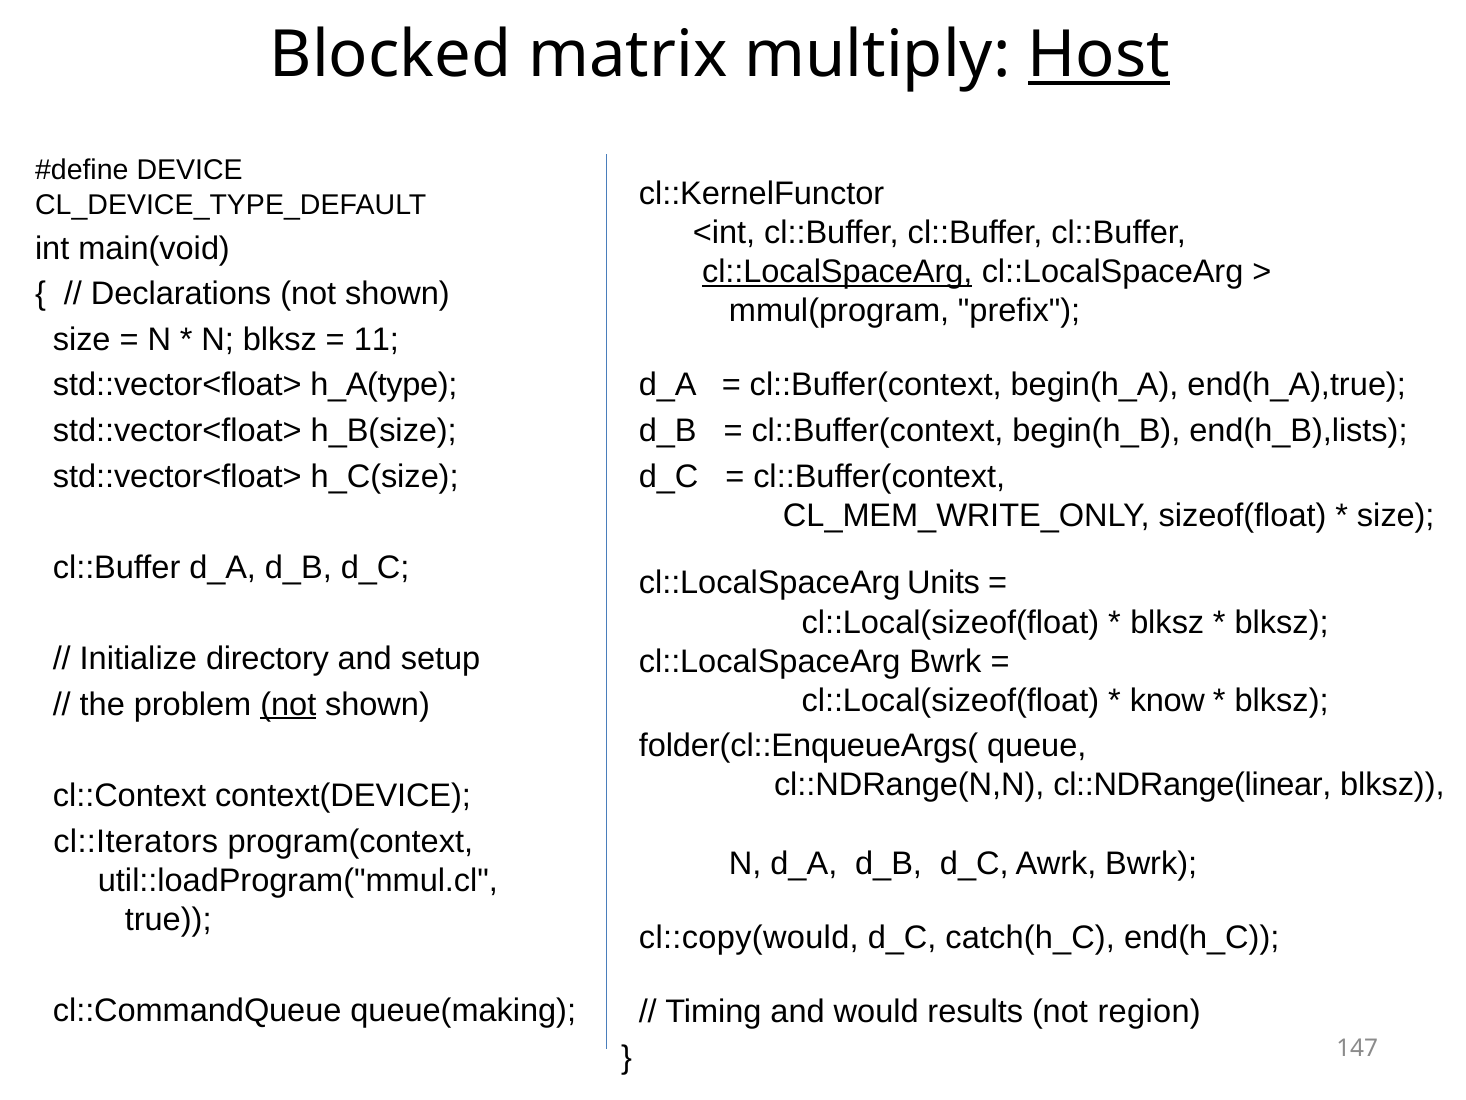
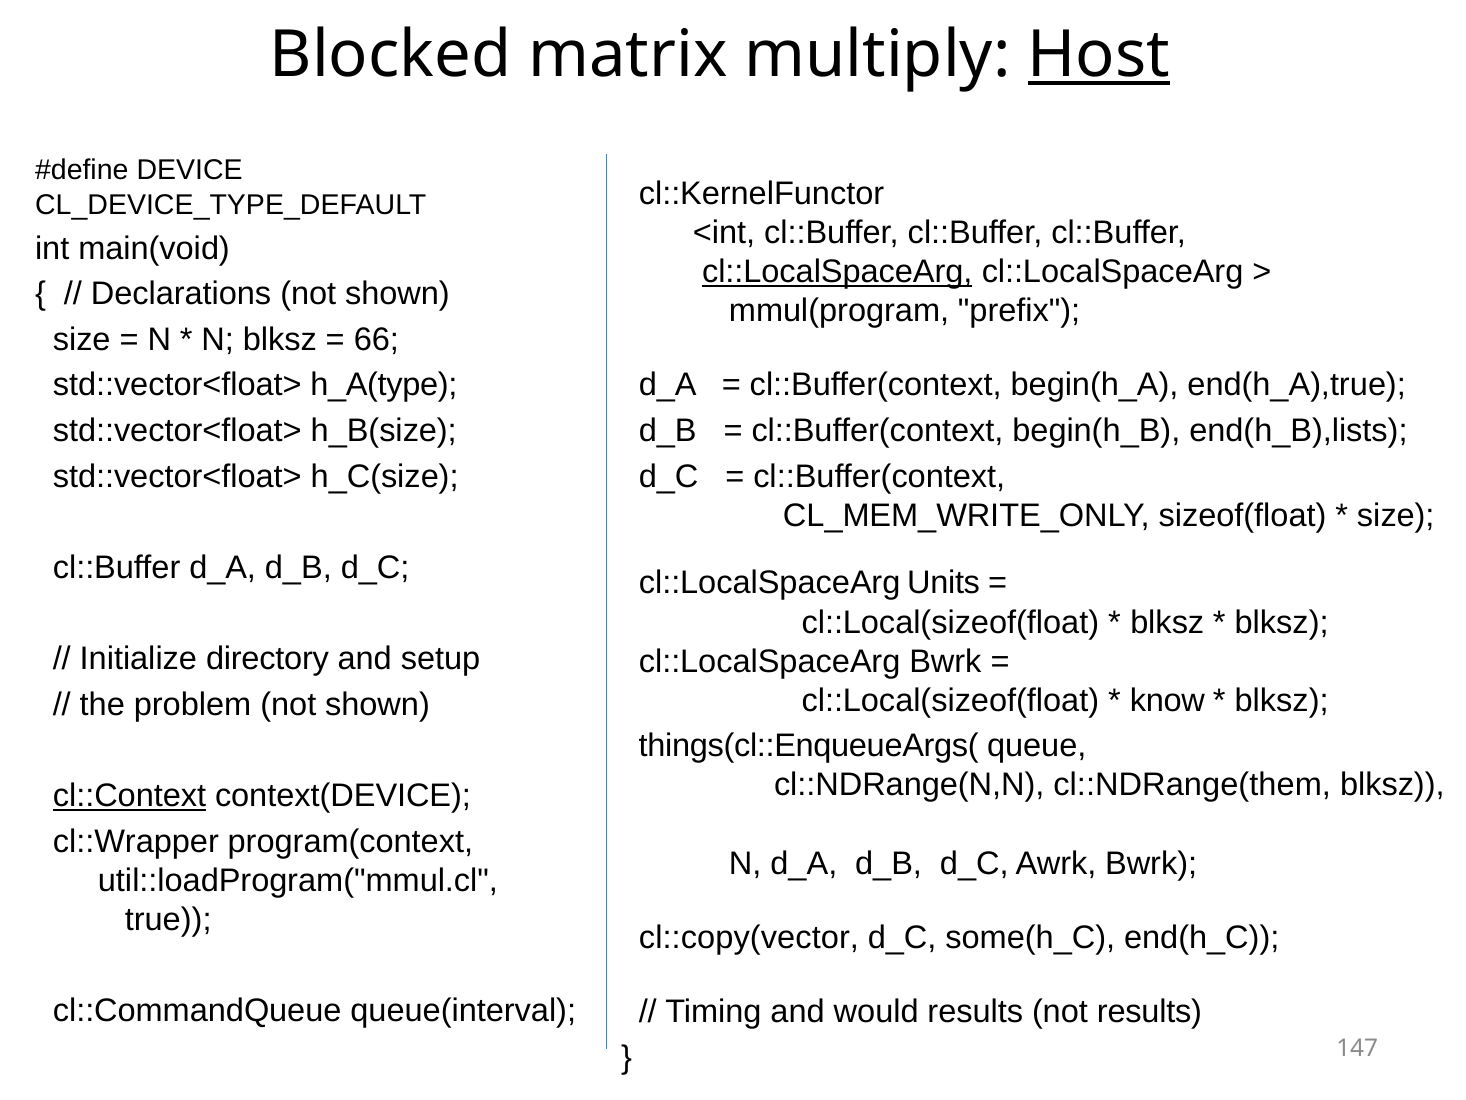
11: 11 -> 66 (376, 339)
not underline: present -> none (288, 704)
folder(cl::EnqueueArgs(: folder(cl::EnqueueArgs( -> things(cl::EnqueueArgs( (809, 746)
cl::NDRange(linear: cl::NDRange(linear -> cl::NDRange(them (1192, 785)
cl::Context underline: none -> present (130, 795)
cl::Iterators: cl::Iterators -> cl::Wrapper (136, 841)
cl::copy(would: cl::copy(would -> cl::copy(vector (749, 937)
catch(h_C: catch(h_C -> some(h_C (1030, 937)
queue(making: queue(making -> queue(interval (463, 1010)
not region: region -> results (1149, 1011)
